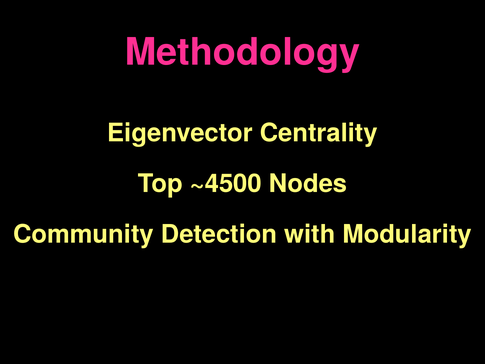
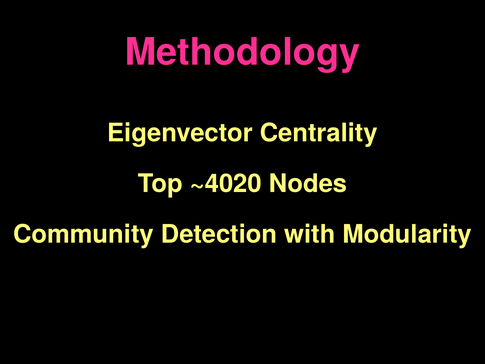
~4500: ~4500 -> ~4020 (226, 184)
